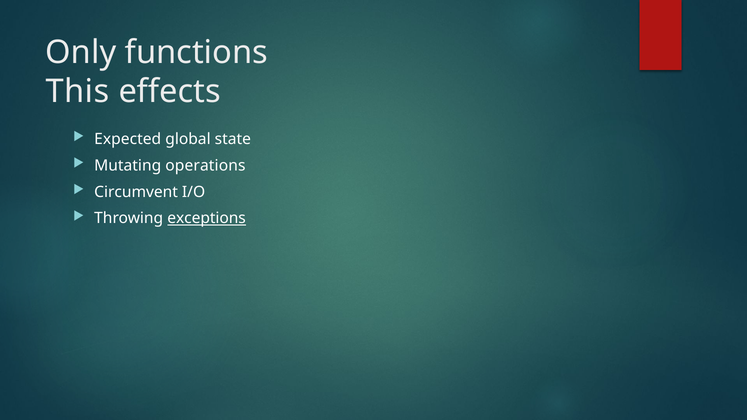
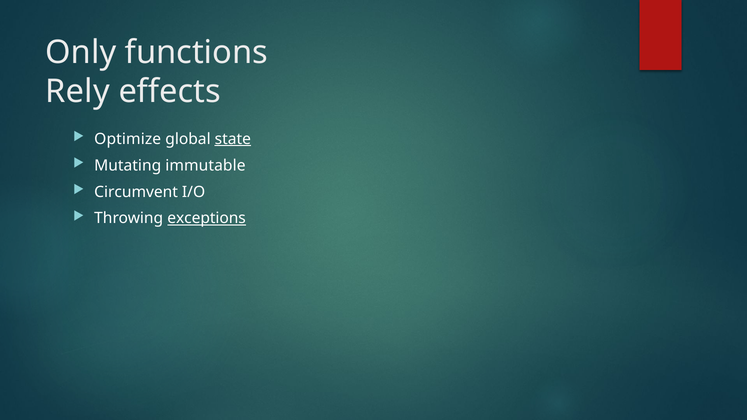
This: This -> Rely (77, 92)
Expected: Expected -> Optimize (128, 139)
state underline: none -> present (233, 139)
operations: operations -> immutable (205, 165)
